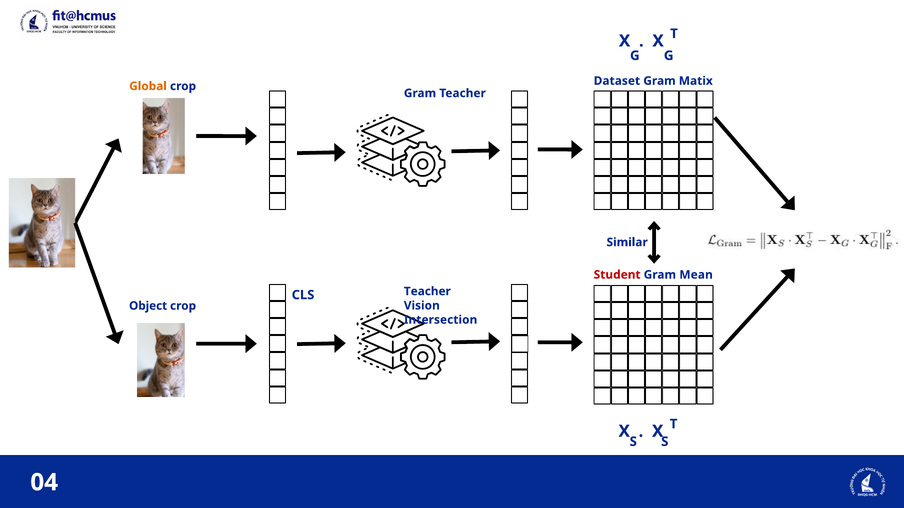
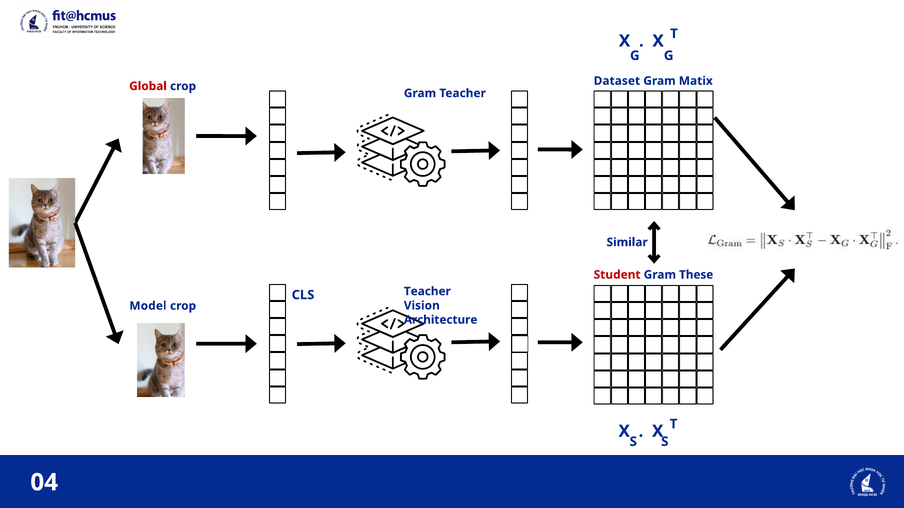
Global colour: orange -> red (148, 86)
Mean: Mean -> These (696, 275)
Object: Object -> Model (148, 306)
Intersection: Intersection -> Architecture (441, 320)
